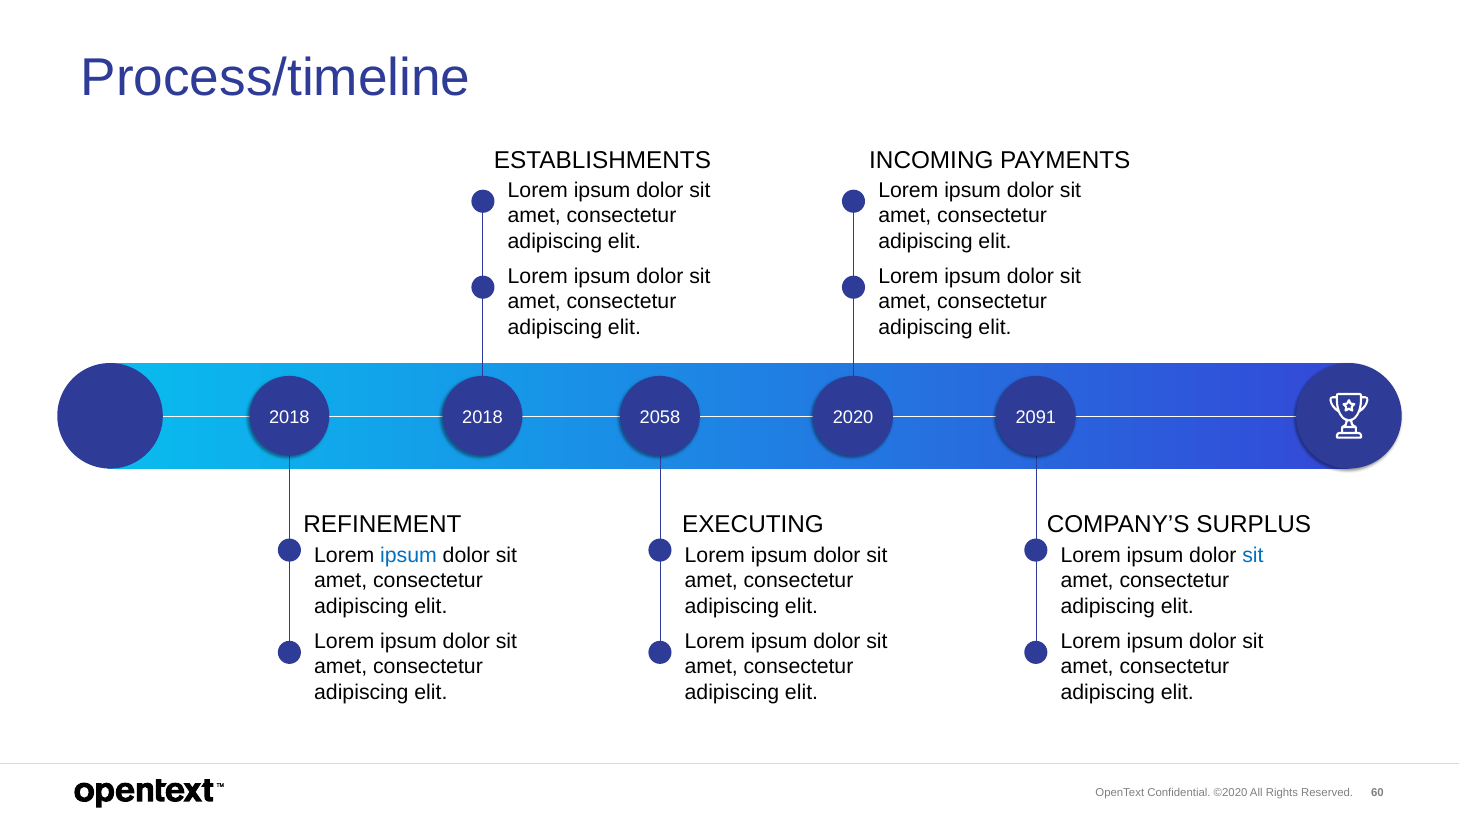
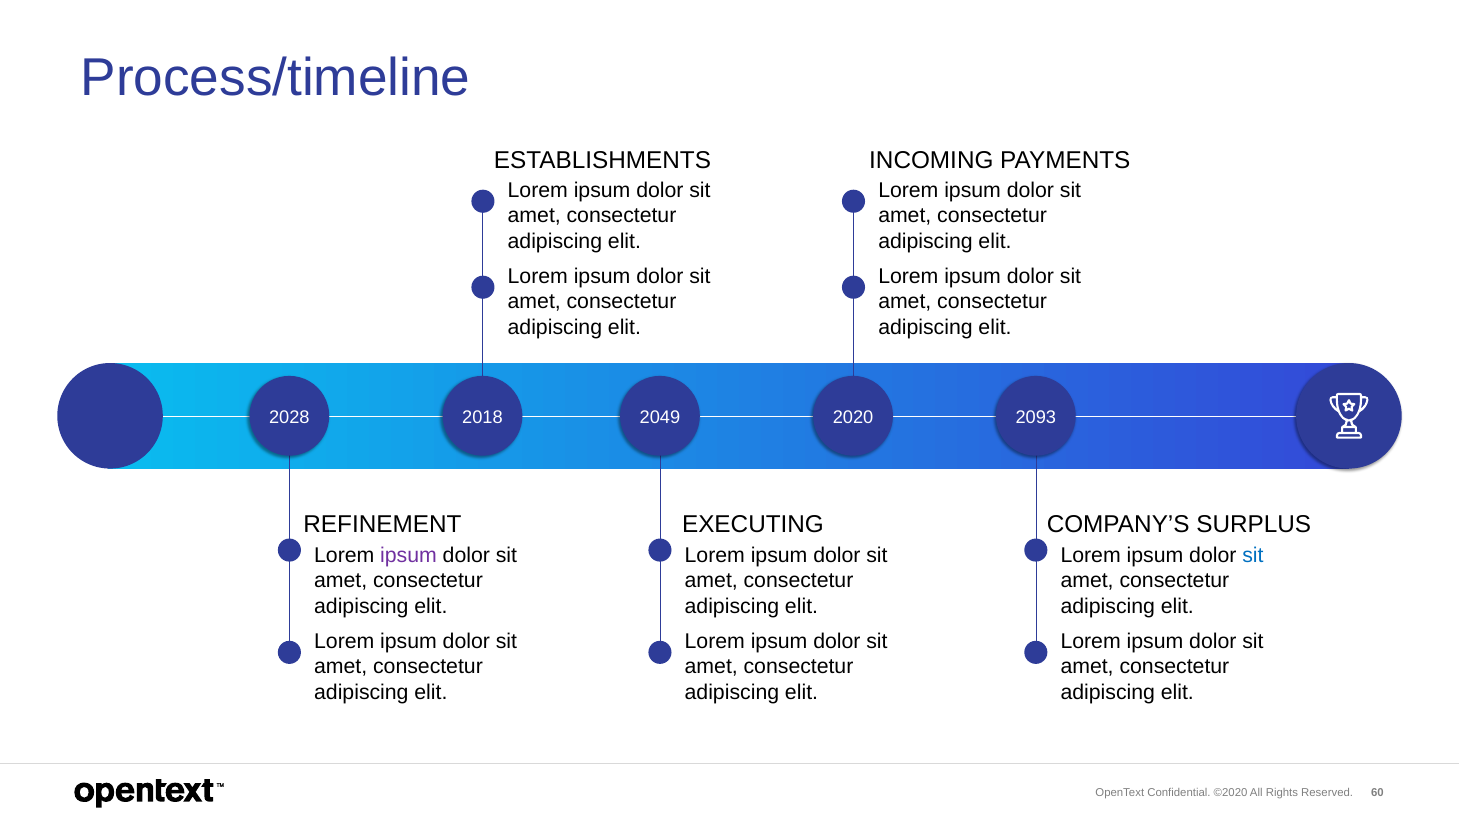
2018: 2018 -> 2028 (289, 417)
2058: 2058 -> 2049 (660, 417)
2091: 2091 -> 2093 (1036, 417)
ipsum colour: blue -> purple (409, 555)
